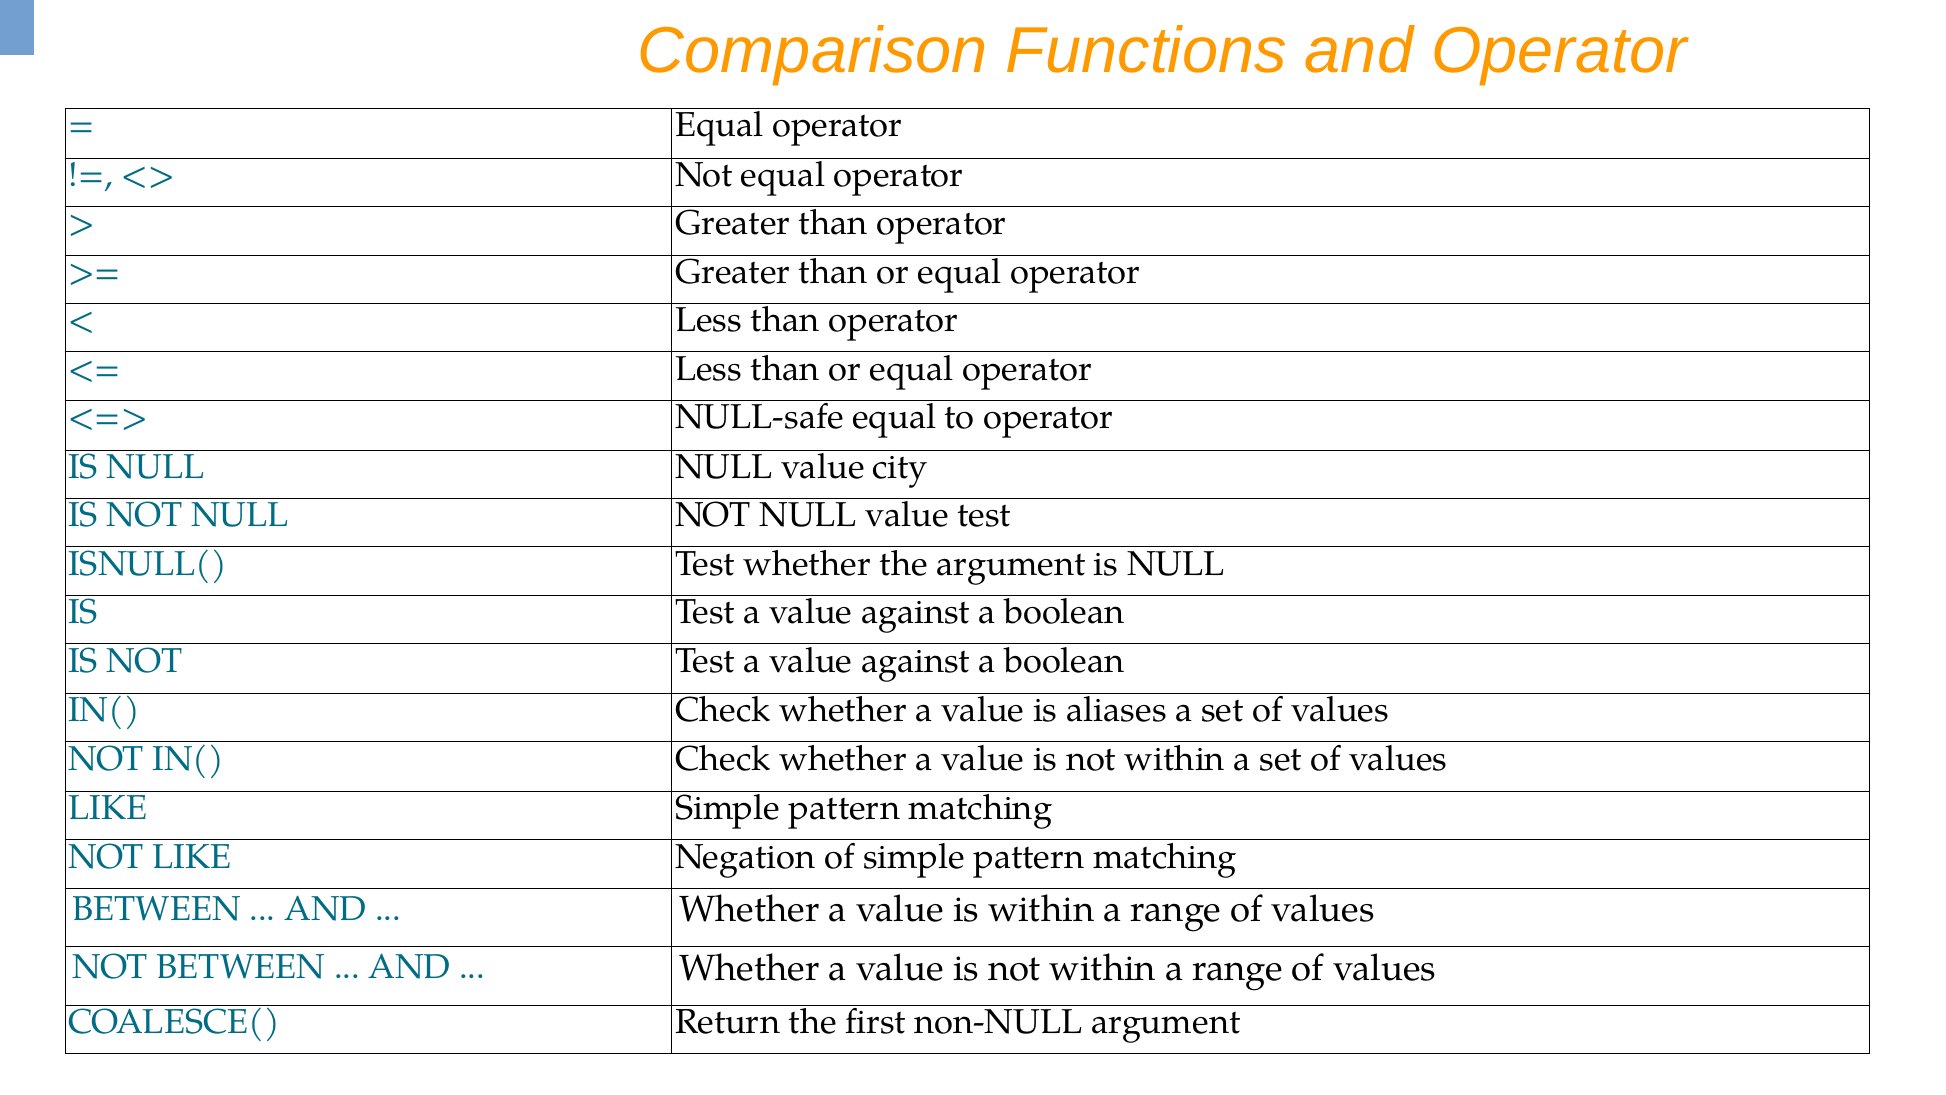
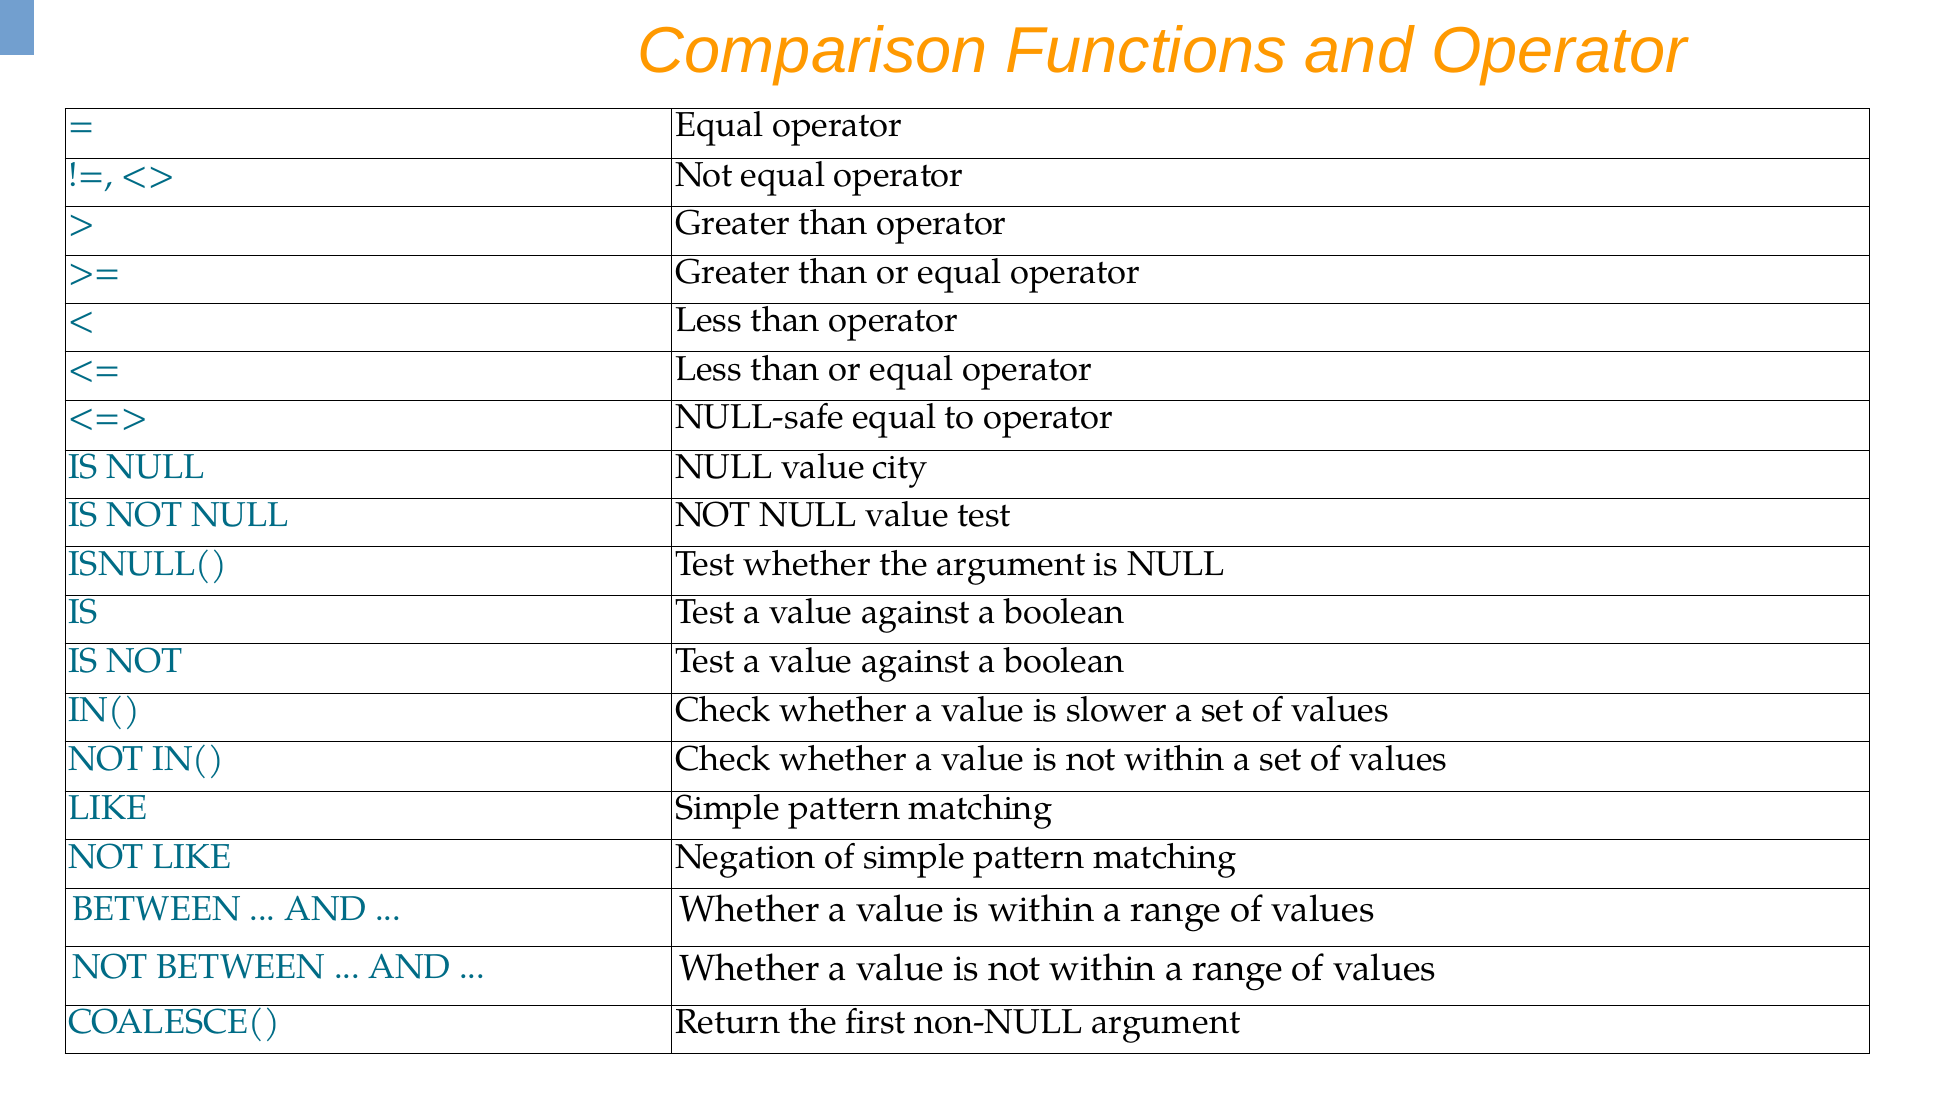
aliases: aliases -> slower (1117, 710)
